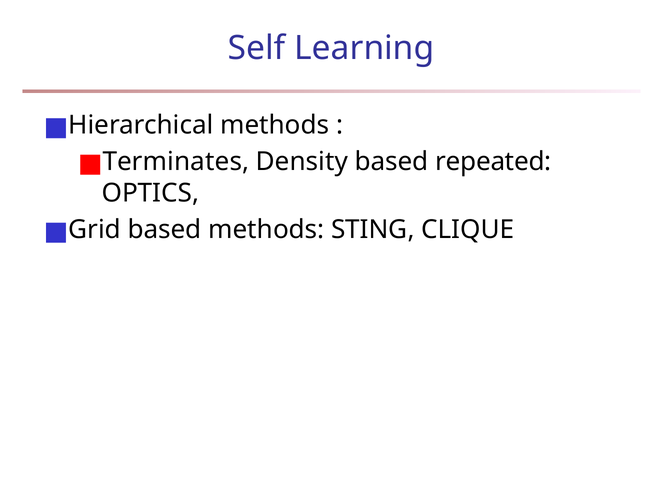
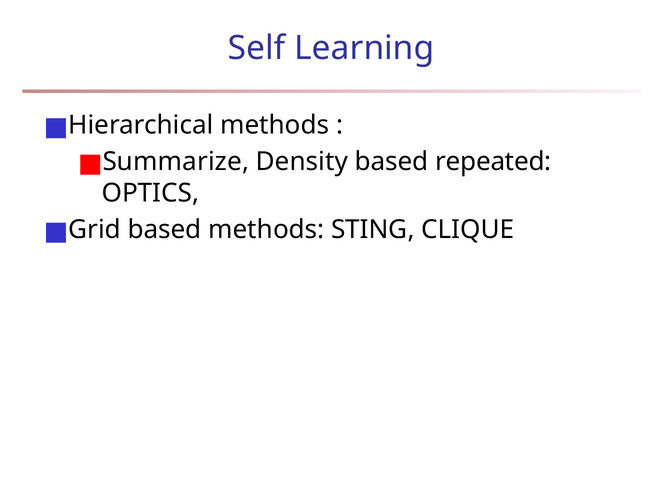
Terminates: Terminates -> Summarize (176, 162)
